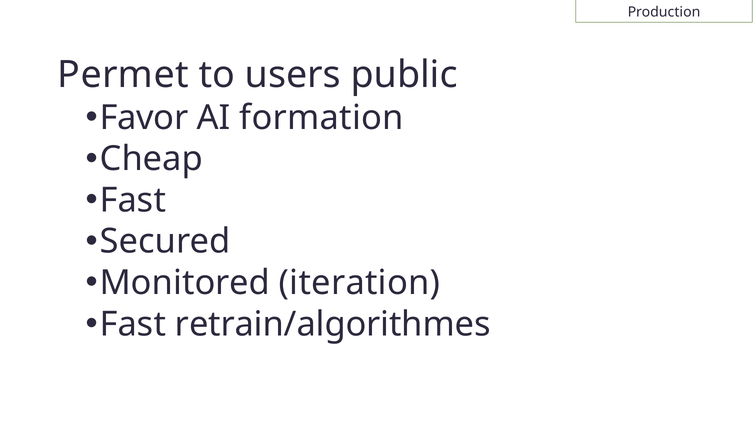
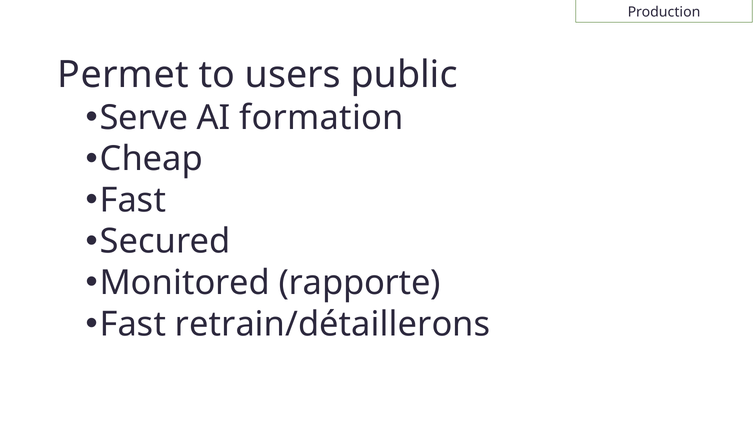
Favor: Favor -> Serve (144, 118)
iteration: iteration -> rapporte (360, 283)
retrain/algorithmes: retrain/algorithmes -> retrain/détaillerons (333, 324)
